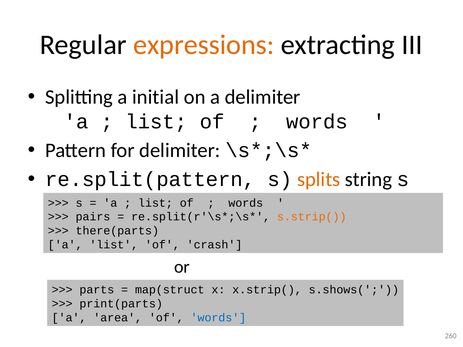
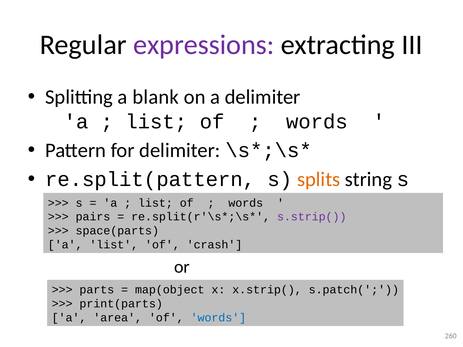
expressions colour: orange -> purple (204, 45)
initial: initial -> blank (156, 97)
s.strip( colour: orange -> purple (312, 217)
there(parts: there(parts -> space(parts (117, 231)
map(struct: map(struct -> map(object (170, 290)
s.shows(: s.shows( -> s.patch( (354, 290)
